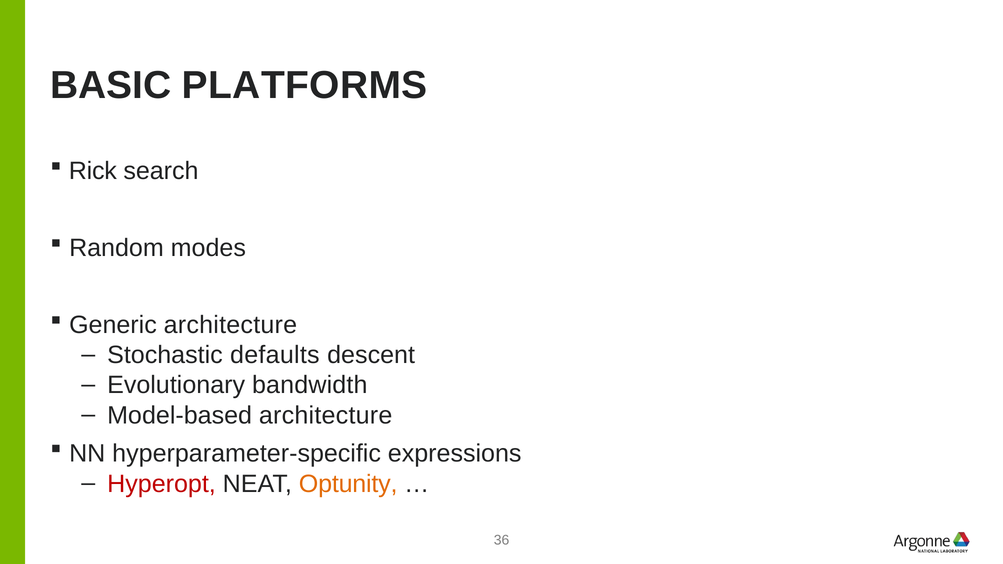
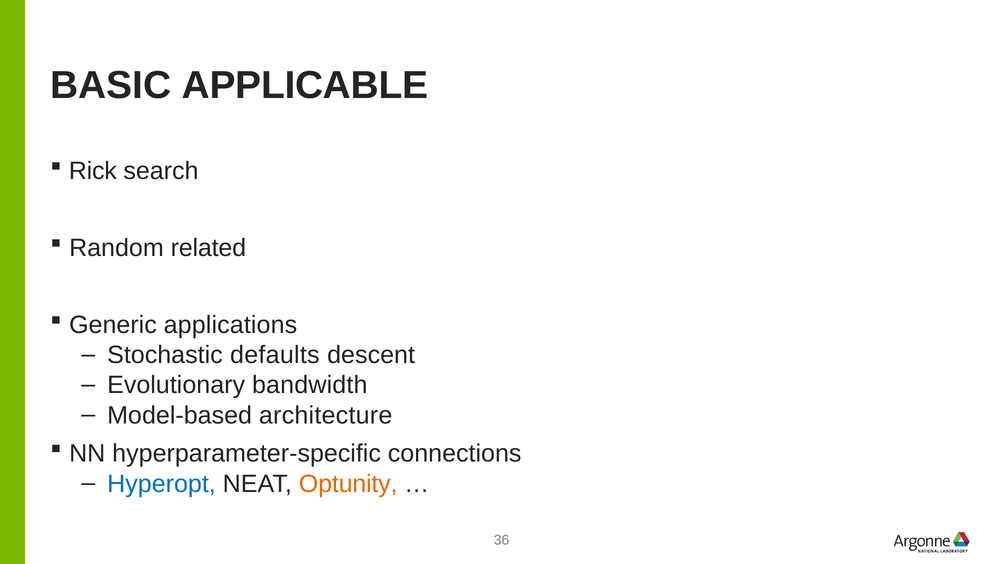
PLATFORMS: PLATFORMS -> APPLICABLE (305, 86)
modes: modes -> related (208, 248)
Generic architecture: architecture -> applications (230, 325)
expressions: expressions -> connections (455, 454)
Hyperopt colour: red -> blue (162, 484)
